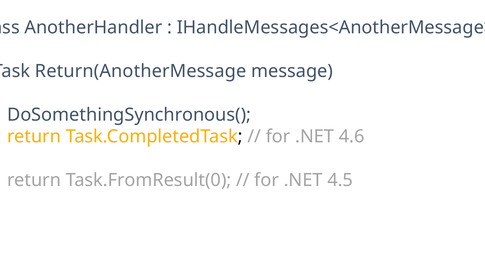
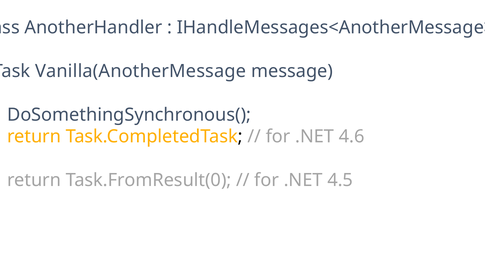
Return(AnotherMessage: Return(AnotherMessage -> Vanilla(AnotherMessage (141, 71)
